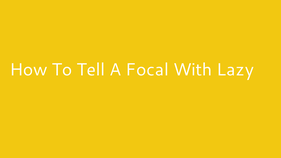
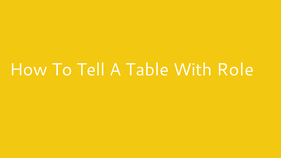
Focal: Focal -> Table (147, 70)
Lazy: Lazy -> Role (235, 70)
